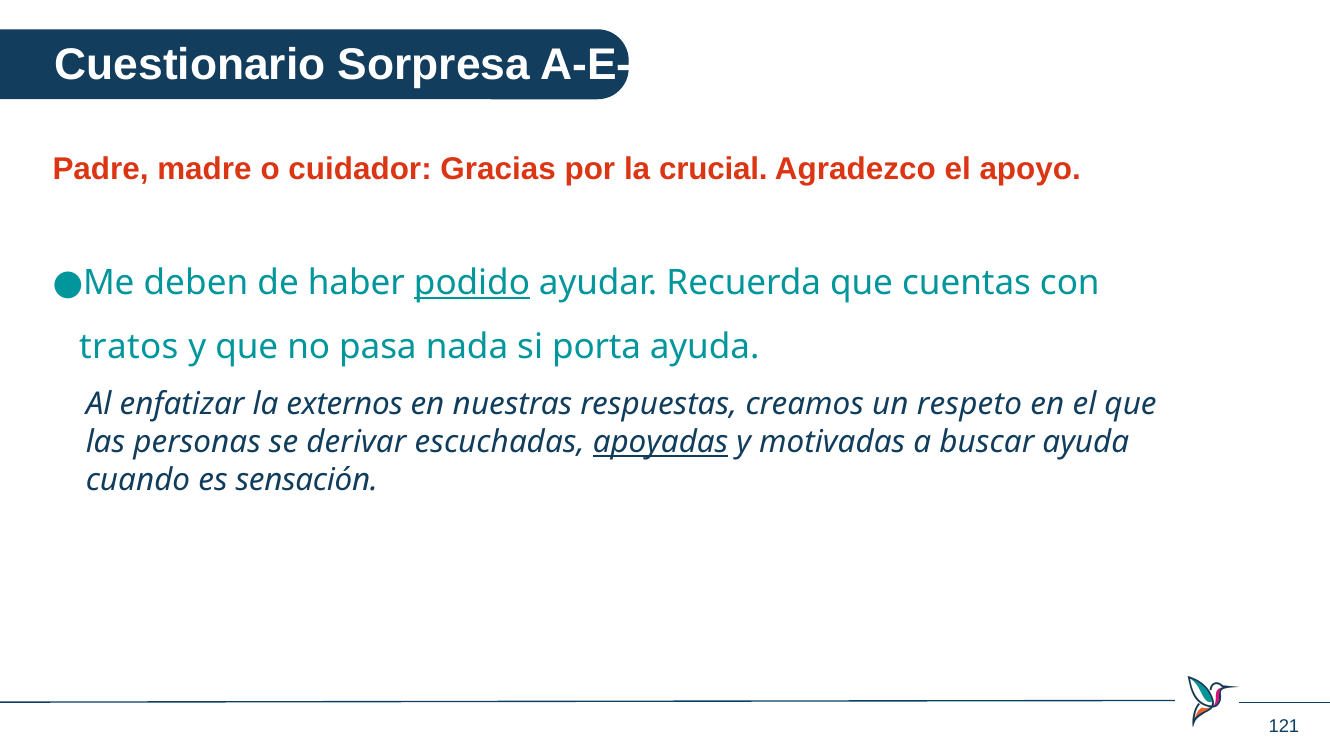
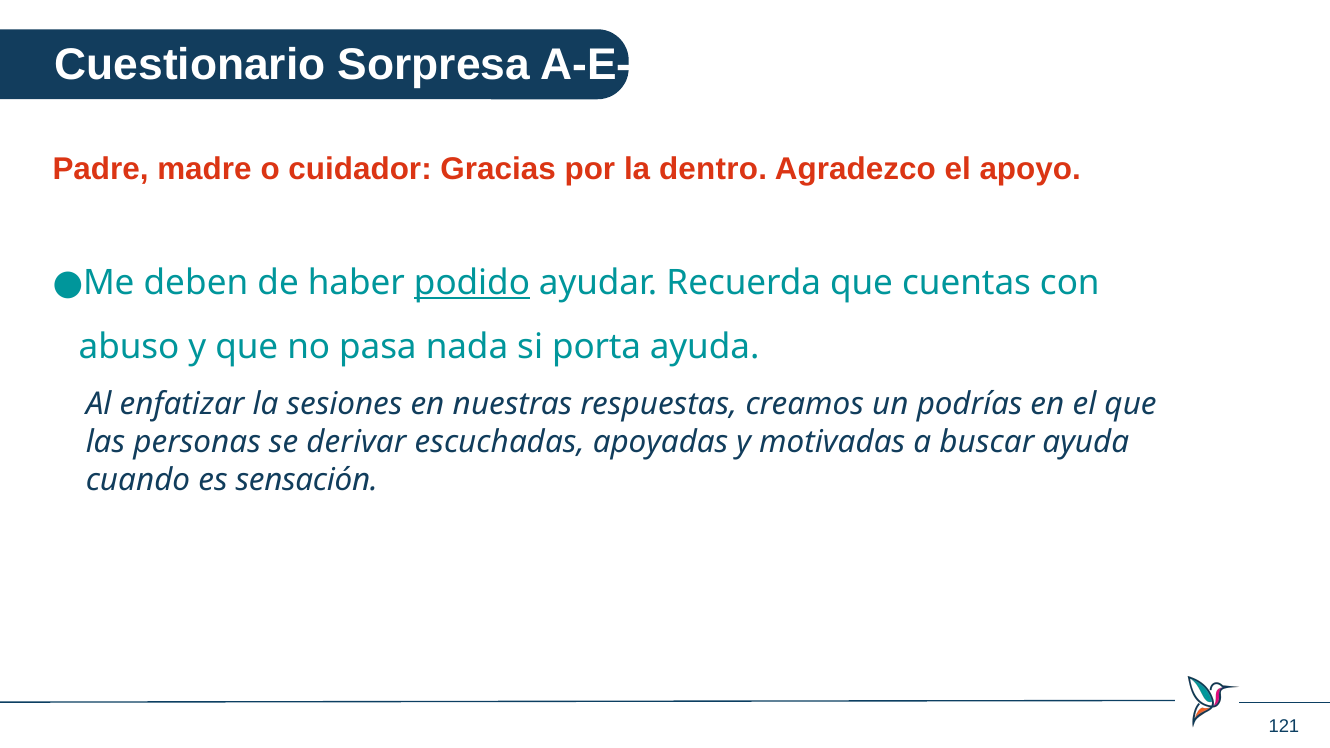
crucial: crucial -> dentro (713, 169)
tratos: tratos -> abuso (129, 347)
externos: externos -> sesiones (345, 405)
respeto: respeto -> podrías (970, 405)
apoyadas underline: present -> none (661, 442)
